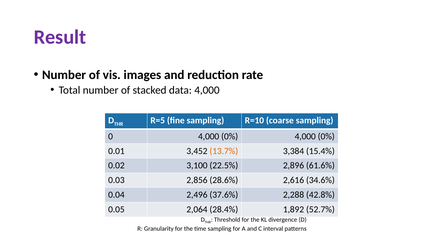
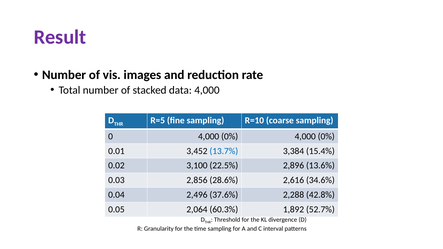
13.7% colour: orange -> blue (224, 151)
61.6%: 61.6% -> 13.6% (320, 166)
28.4%: 28.4% -> 60.3% (224, 210)
